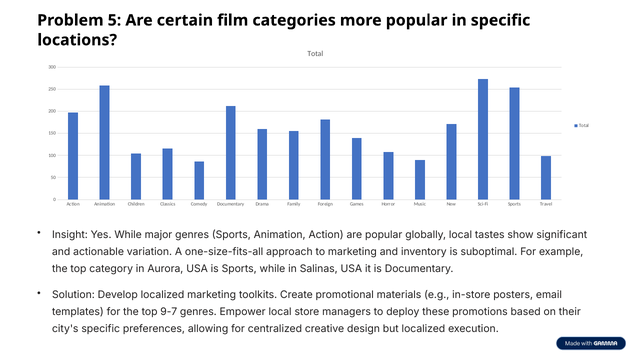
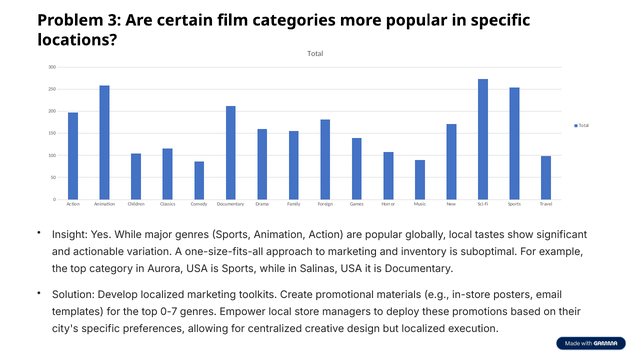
5: 5 -> 3 (114, 20)
9-7: 9-7 -> 0-7 (169, 312)
